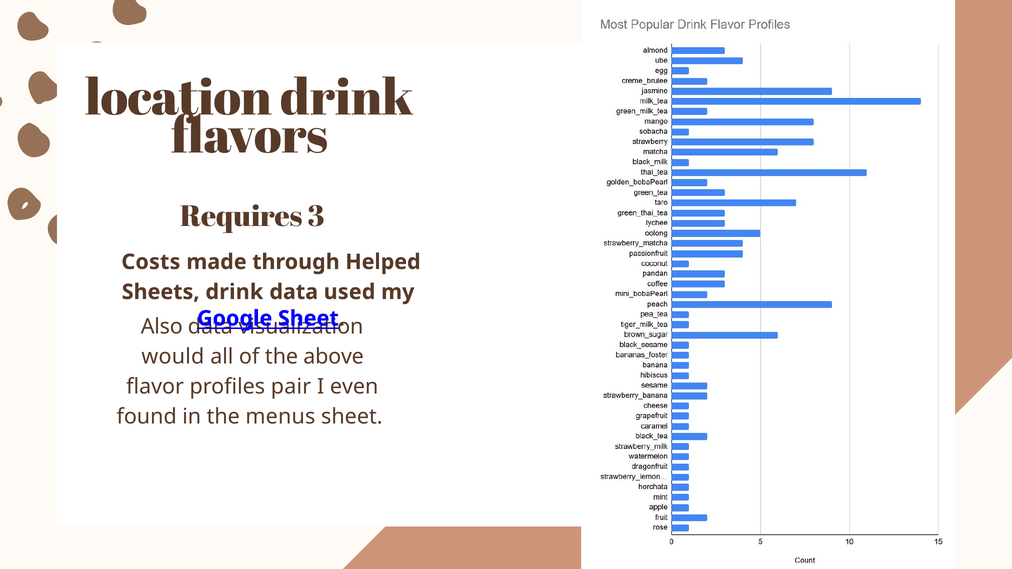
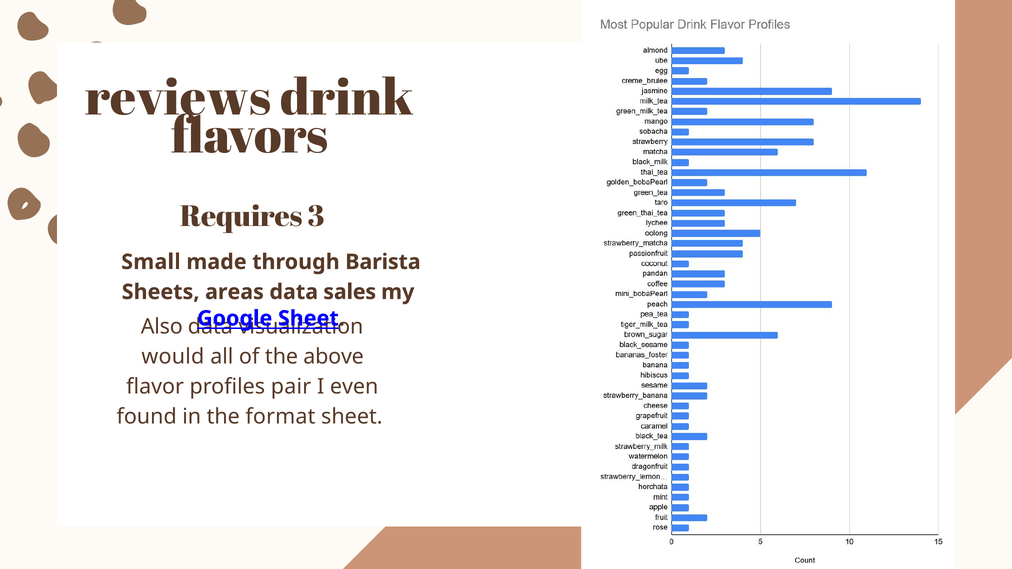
location: location -> reviews (178, 98)
Costs: Costs -> Small (151, 262)
Helped: Helped -> Barista (383, 262)
Sheets drink: drink -> areas (234, 292)
used: used -> sales (350, 292)
menus: menus -> format (280, 417)
